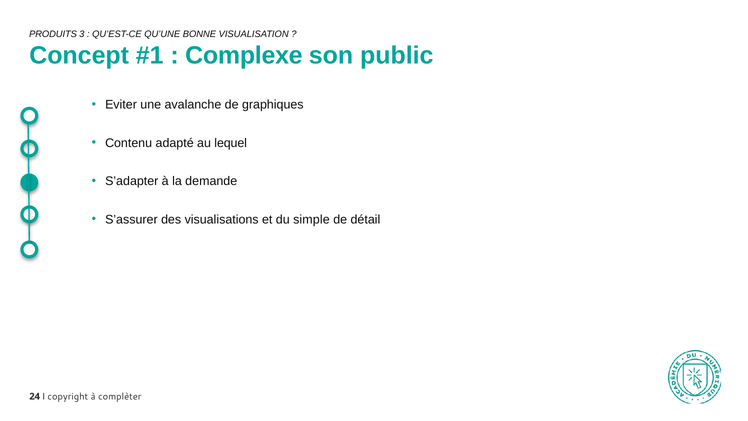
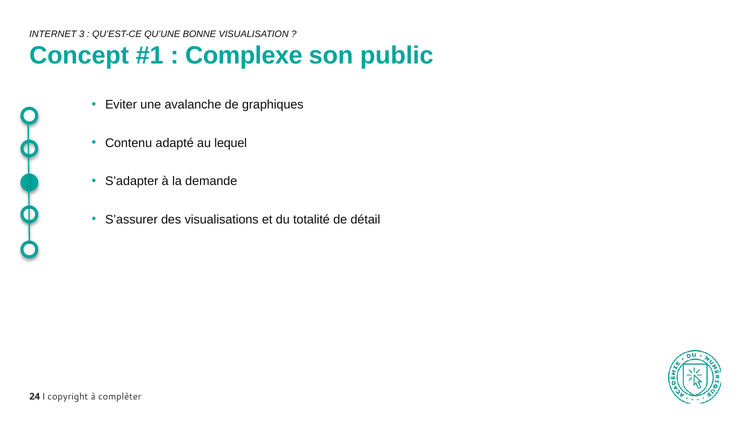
PRODUITS: PRODUITS -> INTERNET (53, 34)
simple: simple -> totalité (311, 219)
